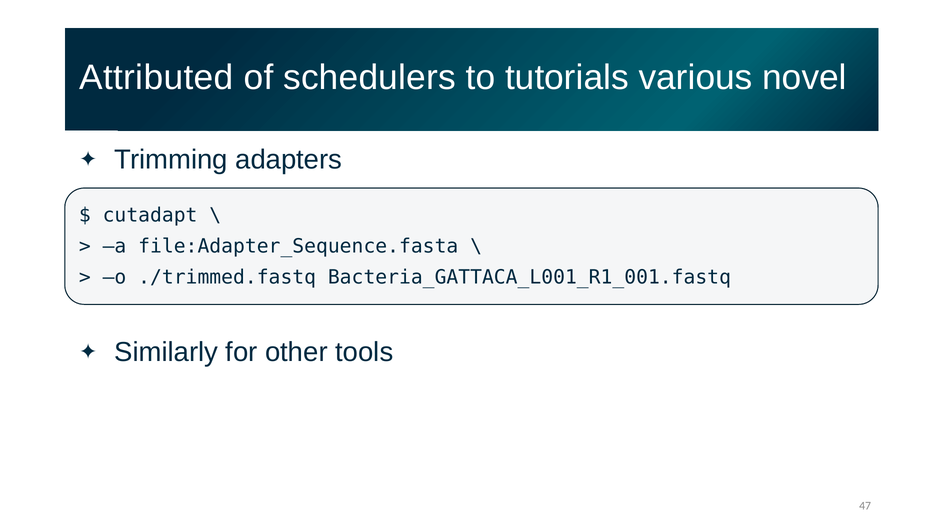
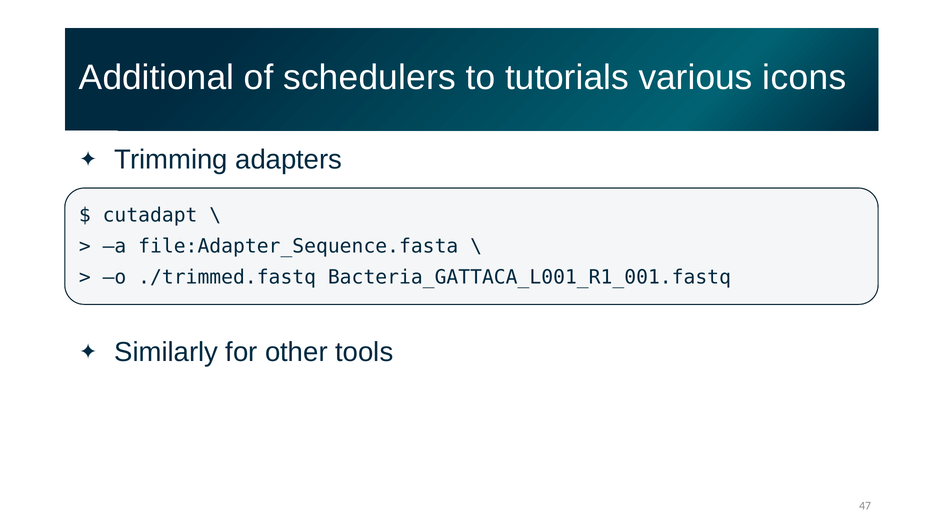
Attributed: Attributed -> Additional (157, 77)
novel: novel -> icons (804, 77)
